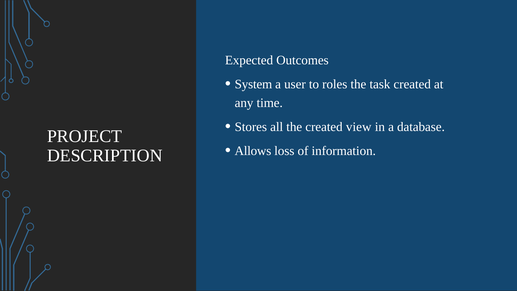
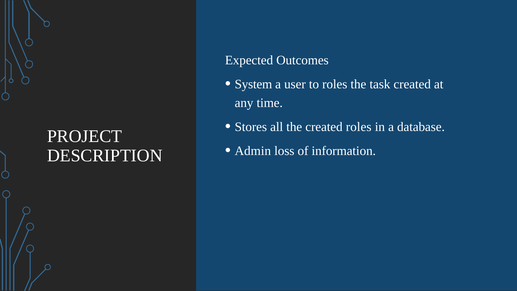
created view: view -> roles (359, 127)
Allows: Allows -> Admin (253, 151)
